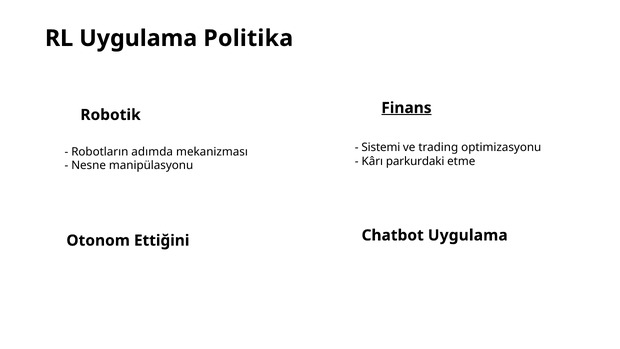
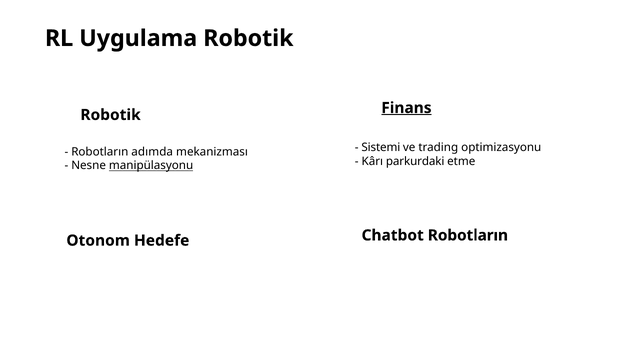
Uygulama Politika: Politika -> Robotik (248, 38)
manipülasyonu underline: none -> present (151, 166)
Ettiğini: Ettiğini -> Hedefe (162, 240)
Chatbot Uygulama: Uygulama -> Robotların (468, 235)
